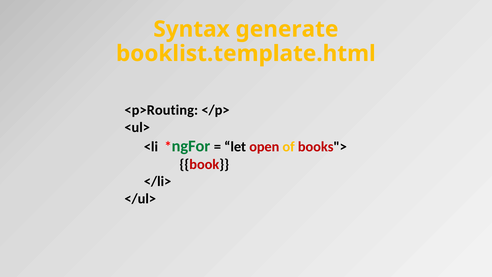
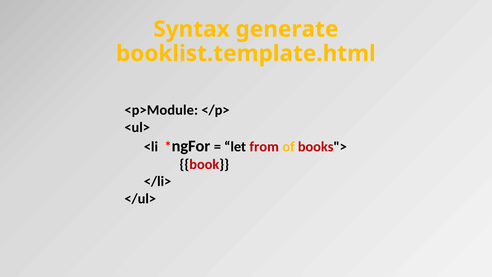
<p>Routing: <p>Routing -> <p>Module (161, 110)
ngFor colour: green -> black (191, 146)
open: open -> from (264, 147)
